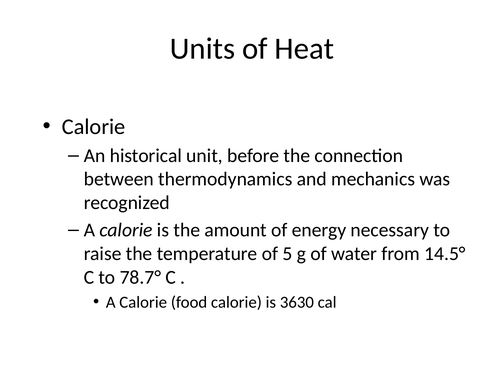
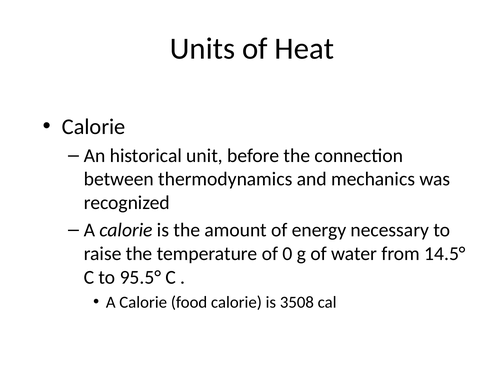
5: 5 -> 0 (287, 254)
78.7°: 78.7° -> 95.5° (140, 277)
3630: 3630 -> 3508 (297, 302)
